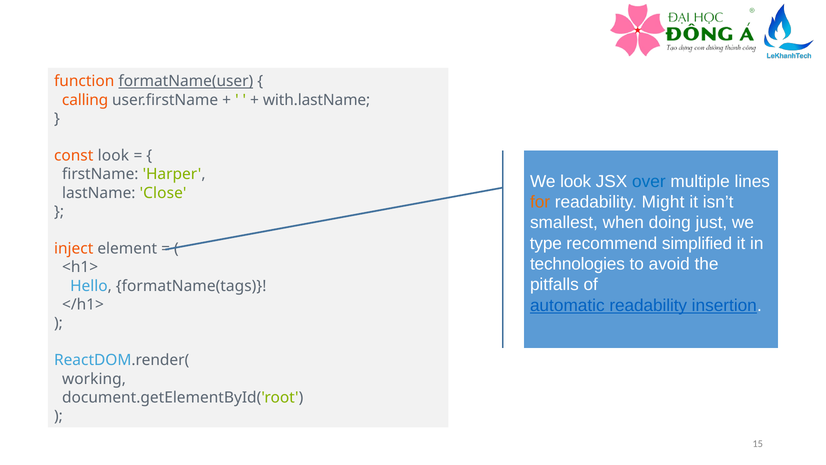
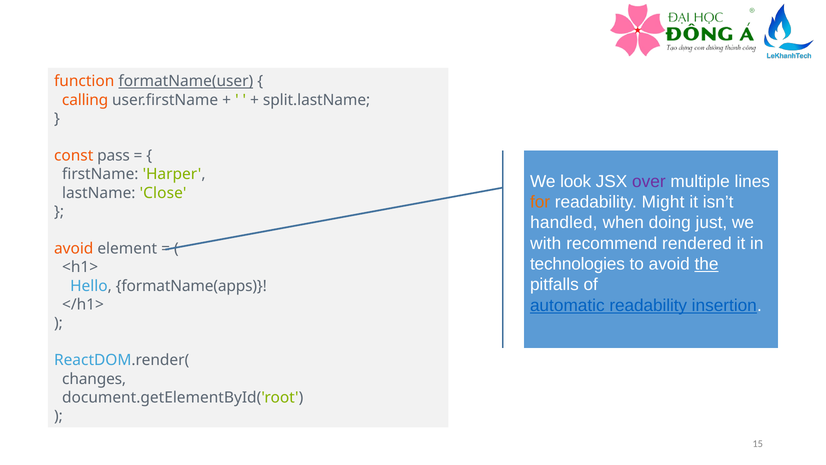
with.lastName: with.lastName -> split.lastName (317, 100)
const look: look -> pass (114, 156)
over colour: blue -> purple (649, 181)
smallest: smallest -> handled (564, 223)
type: type -> with (546, 243)
simplified: simplified -> rendered (697, 243)
inject: inject -> avoid (74, 248)
the underline: none -> present (707, 264)
formatName(tags: formatName(tags -> formatName(apps (191, 286)
working: working -> changes (94, 379)
